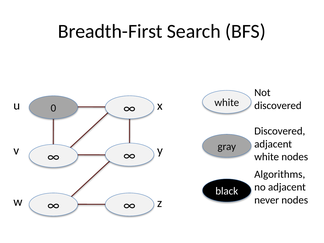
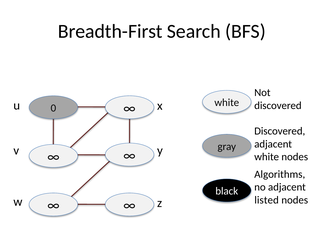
never: never -> listed (267, 200)
